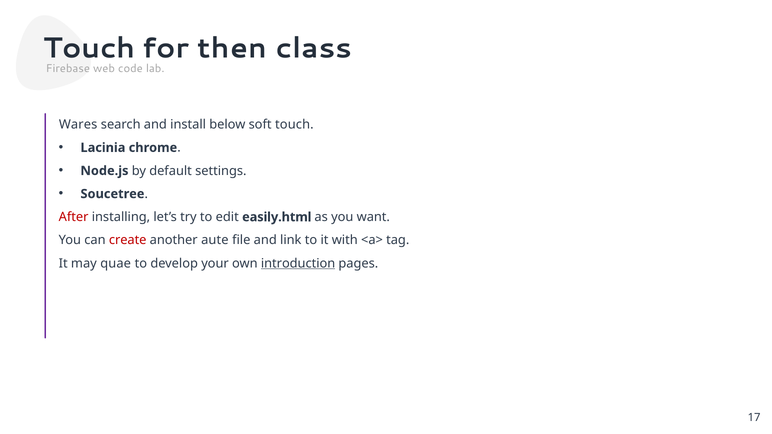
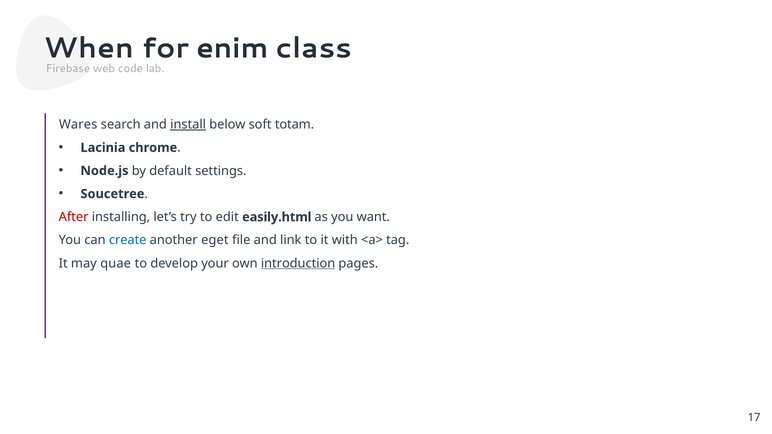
Touch: Touch -> When (89, 48)
then: then -> enim (233, 48)
install underline: none -> present (188, 125)
soft touch: touch -> totam (294, 125)
create colour: red -> blue (128, 240)
aute: aute -> eget (215, 240)
